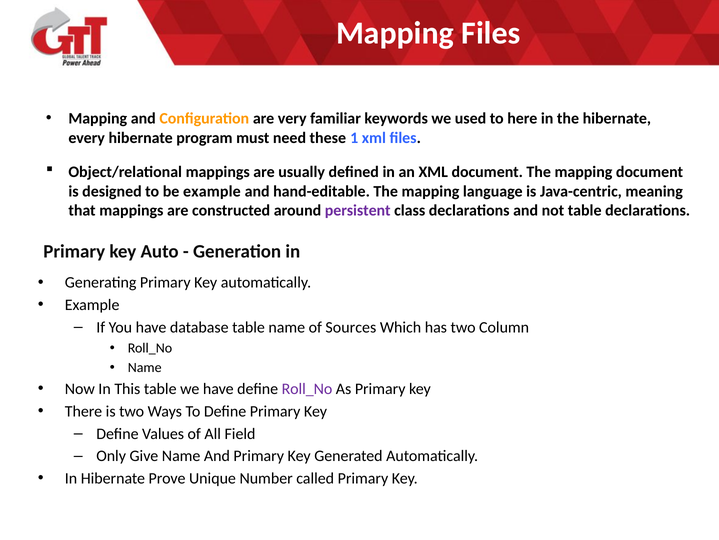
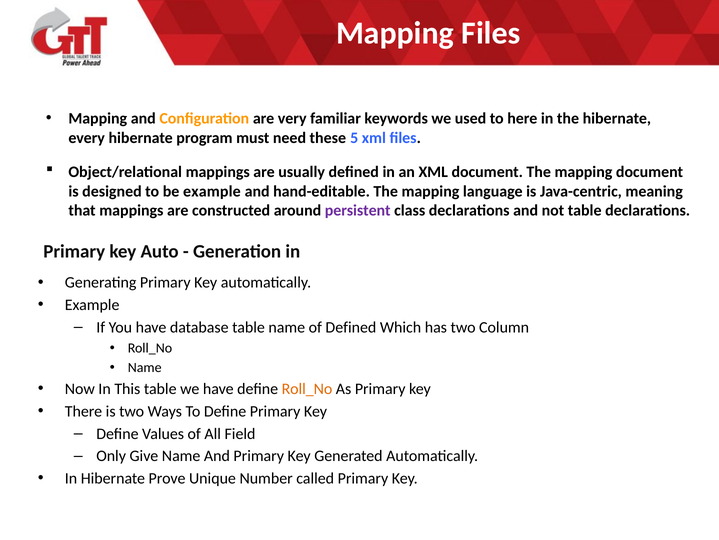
1: 1 -> 5 (354, 138)
of Sources: Sources -> Defined (351, 327)
Roll_No colour: purple -> orange (307, 389)
